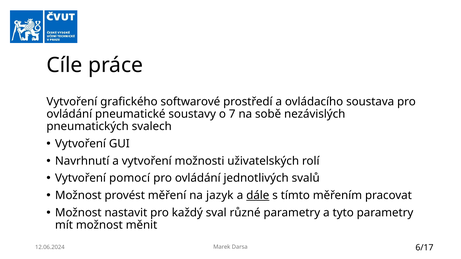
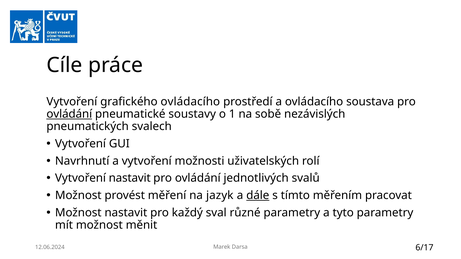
grafického softwarové: softwarové -> ovládacího (190, 102)
ovládání underline: none -> present (69, 114)
7: 7 -> 1 (232, 114)
Vytvoření pomocí: pomocí -> nastavit (130, 178)
